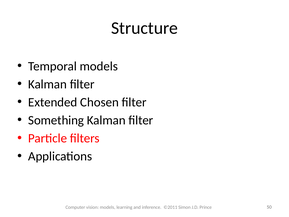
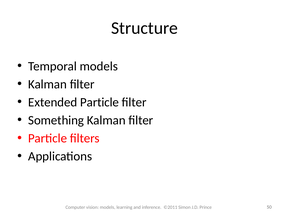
Extended Chosen: Chosen -> Particle (100, 102)
